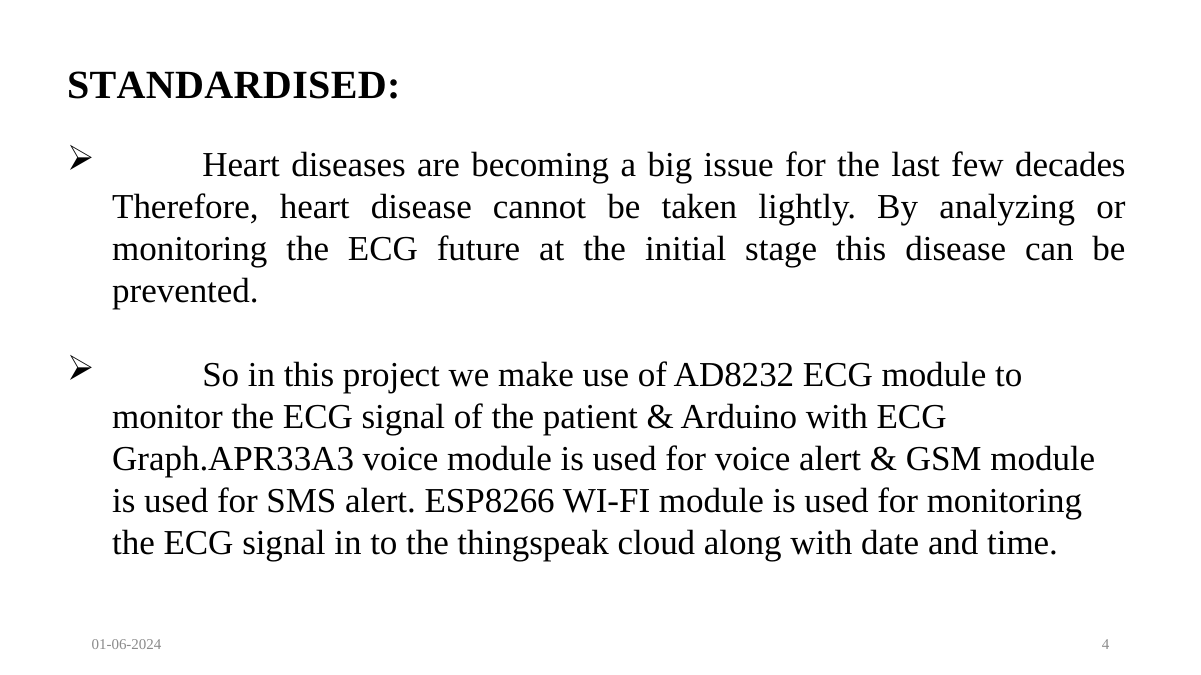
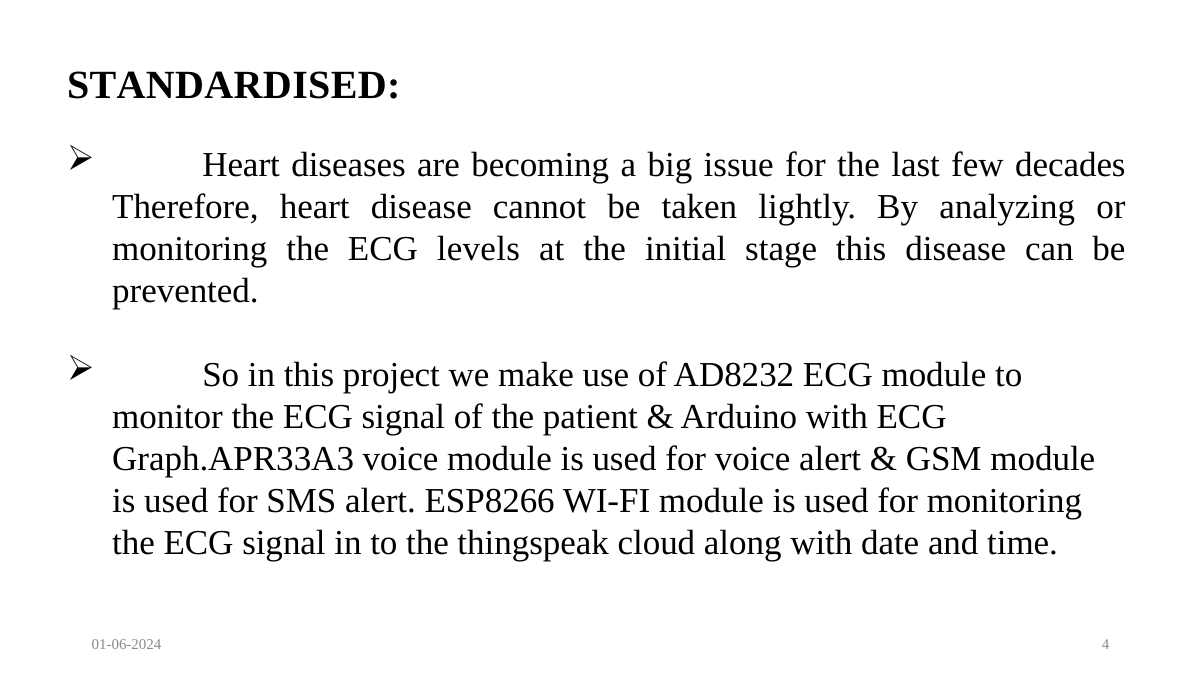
future: future -> levels (478, 249)
